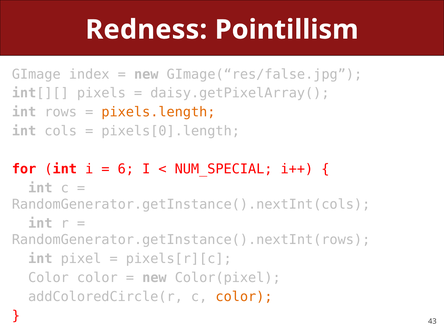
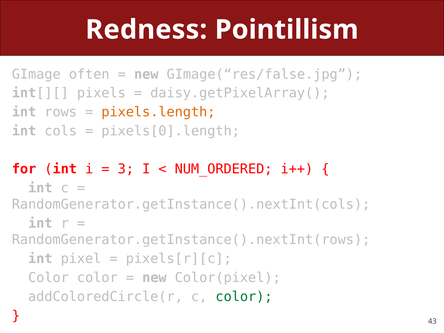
index: index -> often (89, 74)
6: 6 -> 3 (126, 169)
NUM_SPECIAL: NUM_SPECIAL -> NUM_ORDERED (224, 169)
color colour: orange -> green (244, 297)
